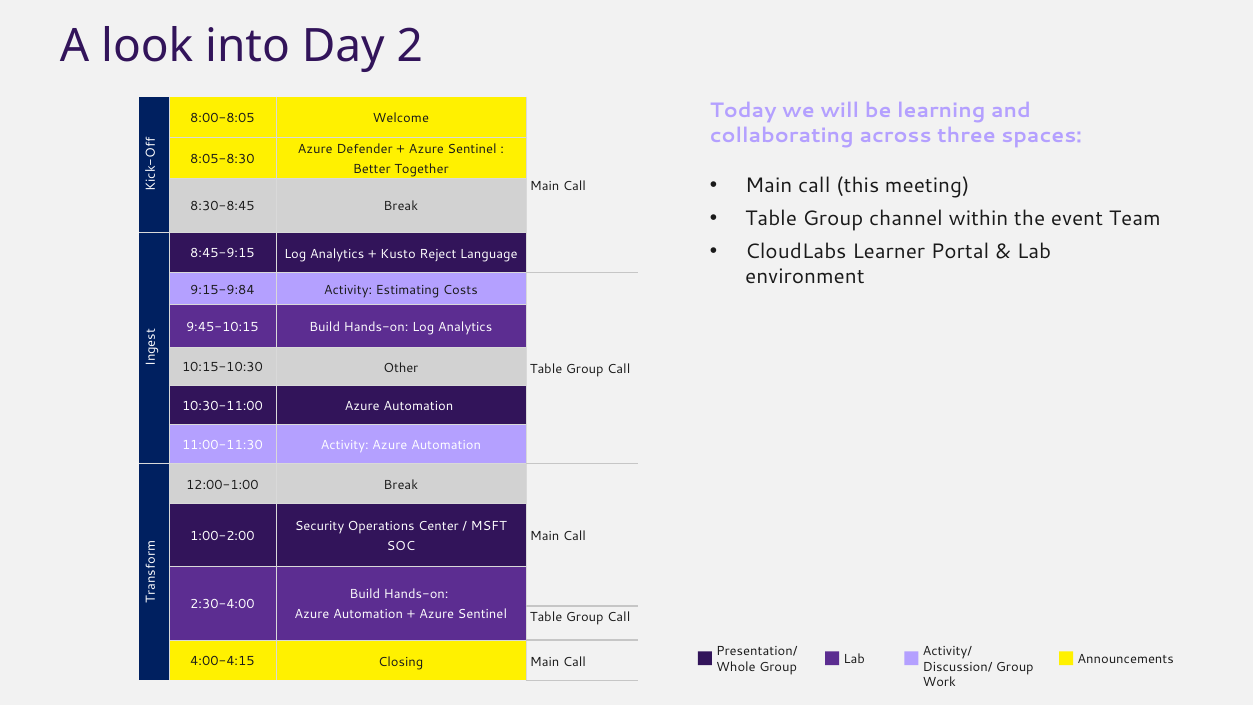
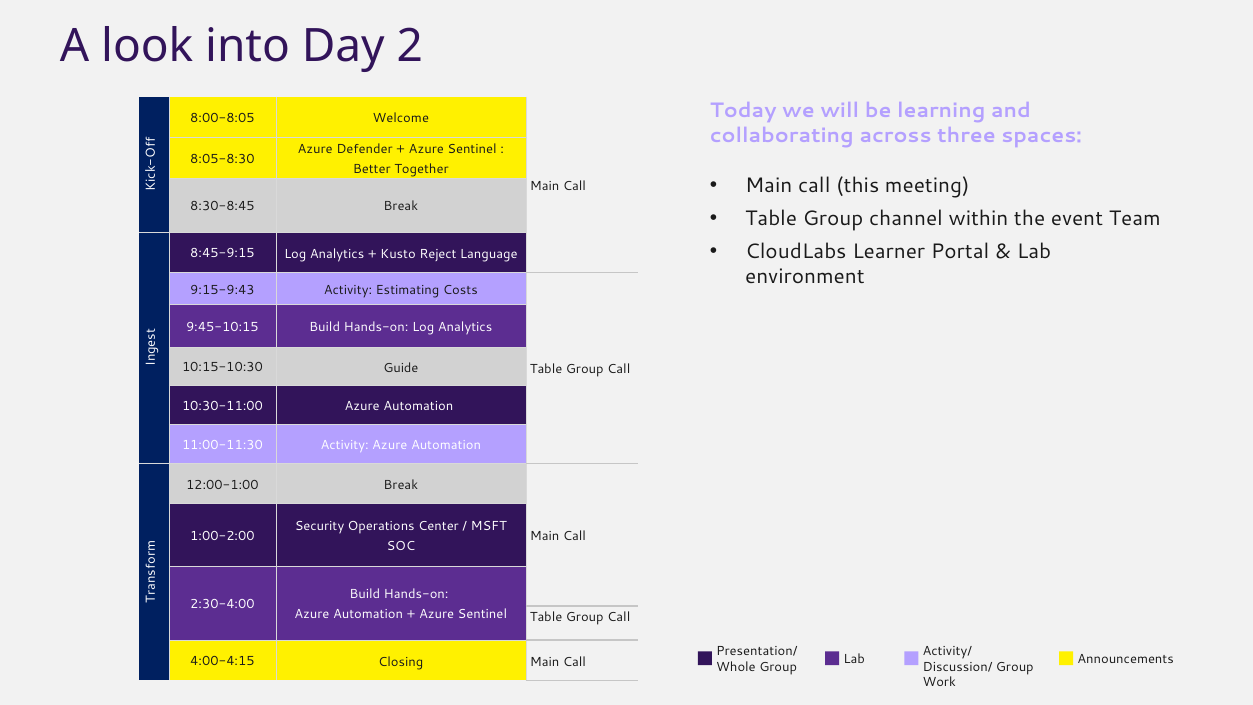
9:15-9:84: 9:15-9:84 -> 9:15-9:43 (222, 290)
Other: Other -> Guide (401, 368)
